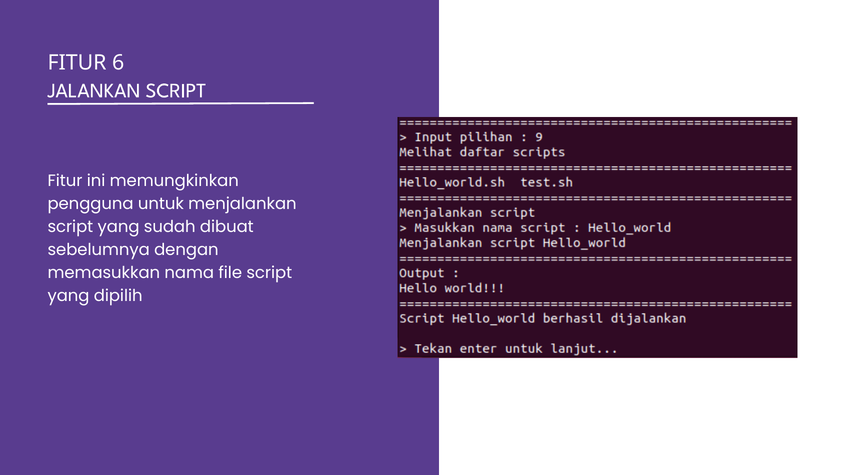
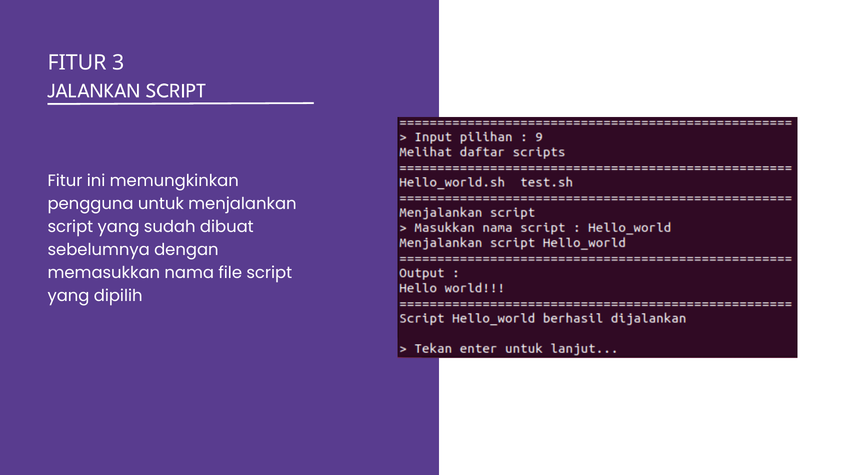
6: 6 -> 3 (118, 63)
